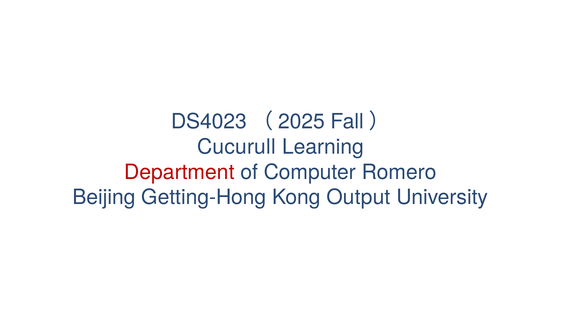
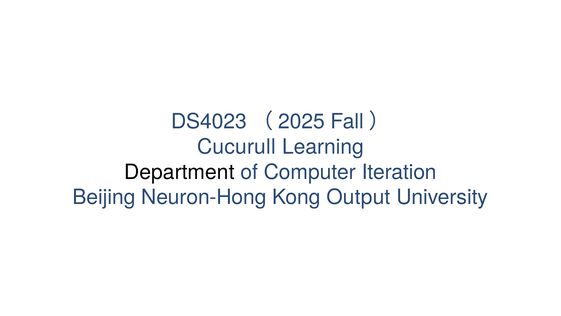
Department colour: red -> black (179, 172)
Romero: Romero -> Iteration (399, 172)
Getting-Hong: Getting-Hong -> Neuron-Hong (204, 197)
